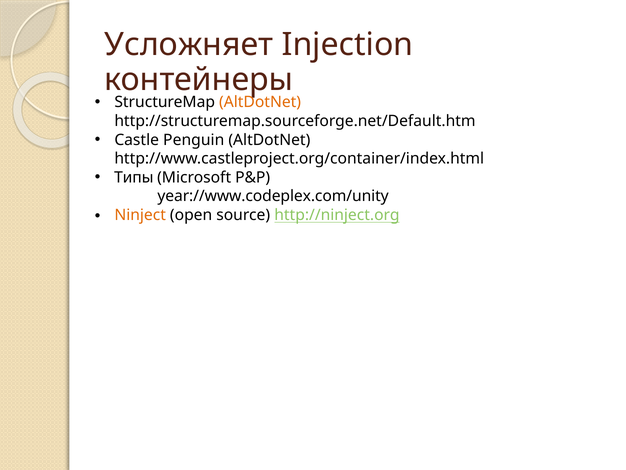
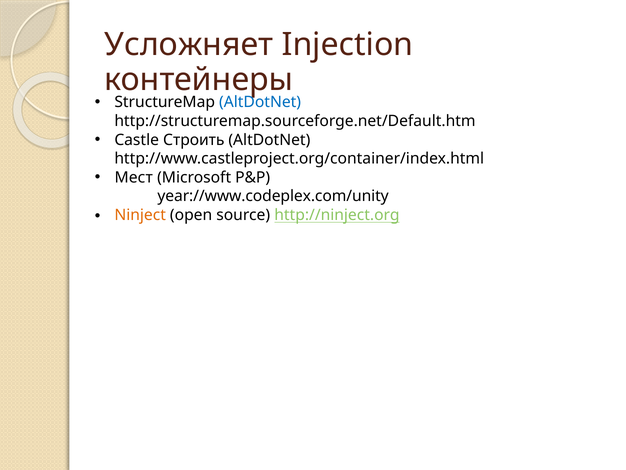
AltDotNet colour: orange -> blue (260, 102)
Penguin: Penguin -> Строить (194, 140)
Типы: Типы -> Мест (134, 177)
